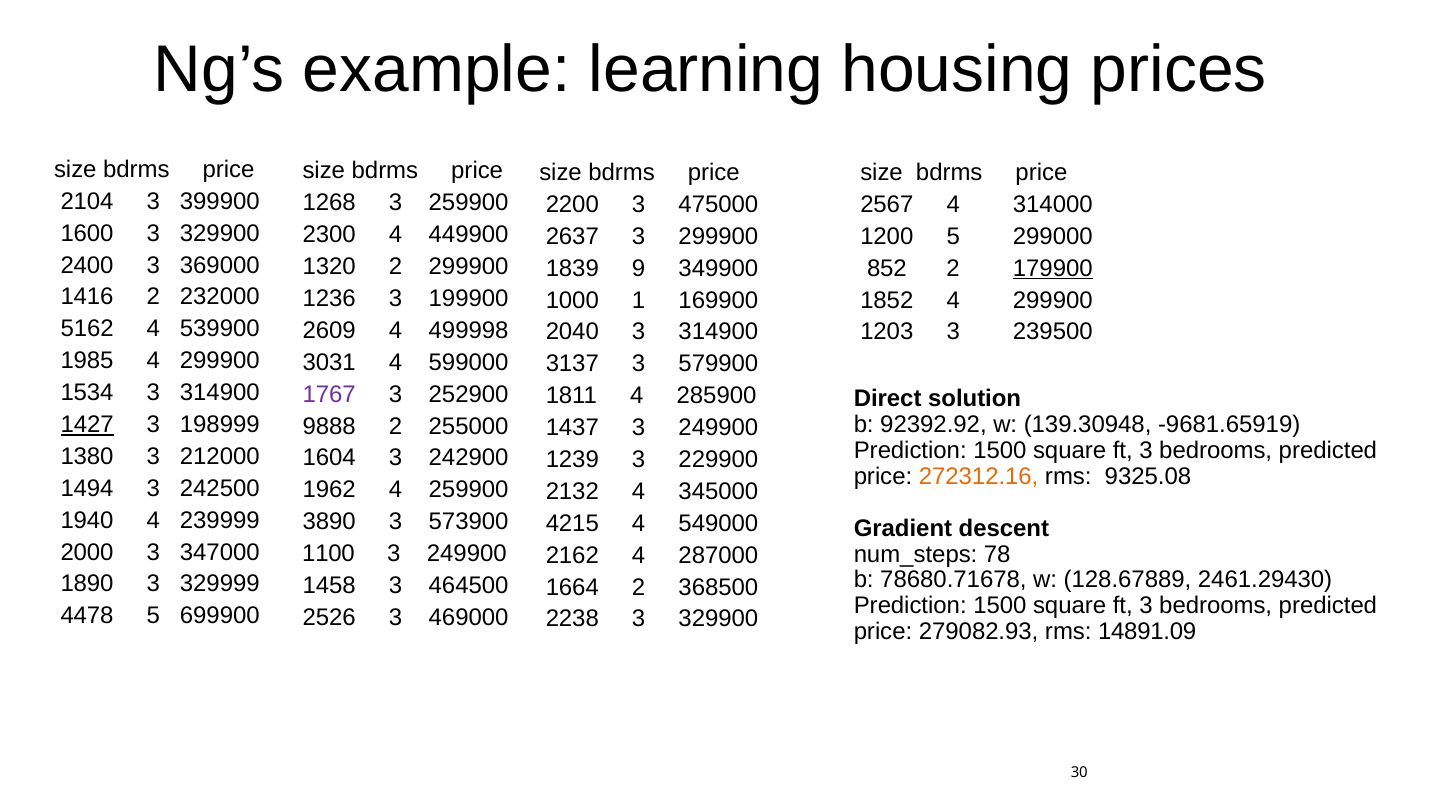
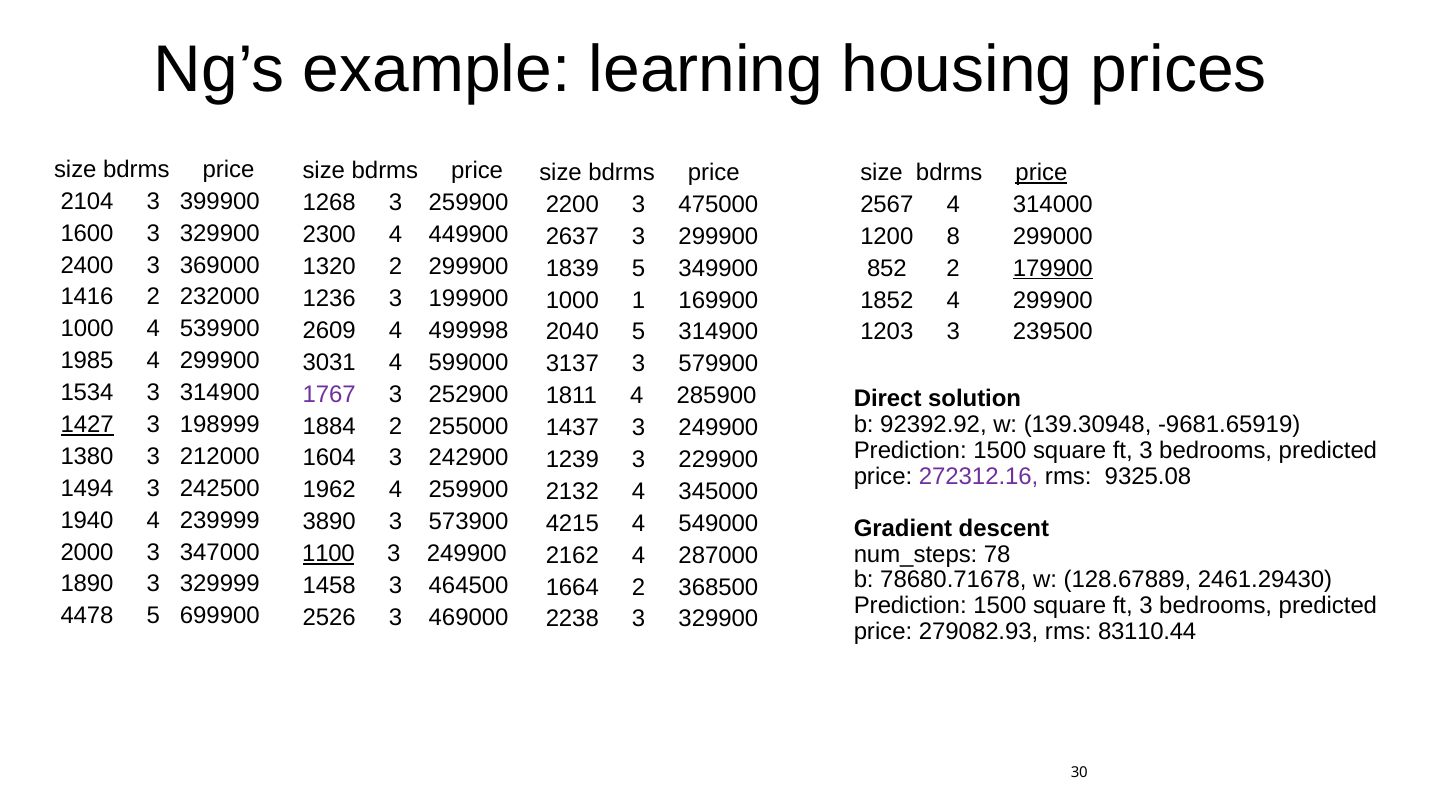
price underline: none -> present (1041, 172)
1200 5: 5 -> 8 (953, 236)
1839 9: 9 -> 5 (639, 268)
5162: 5162 -> 1000 (87, 329)
2040 3: 3 -> 5 (639, 332)
9888: 9888 -> 1884 (329, 426)
272312.16 colour: orange -> purple (979, 476)
1100 underline: none -> present (328, 553)
14891.09: 14891.09 -> 83110.44 (1147, 631)
